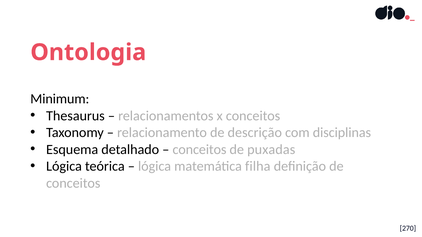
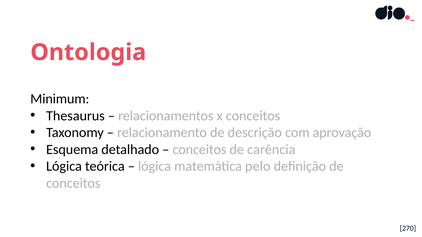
disciplinas: disciplinas -> aprovação (342, 133)
puxadas: puxadas -> carência (271, 150)
filha: filha -> pelo (258, 167)
